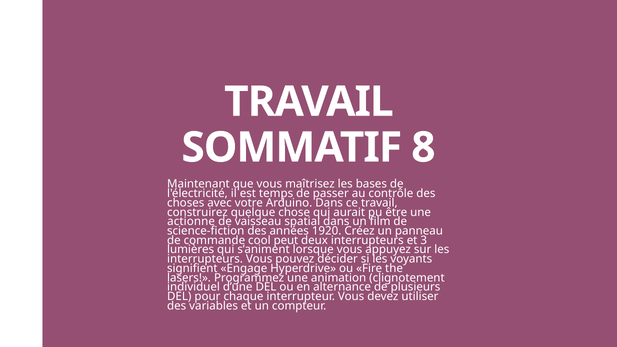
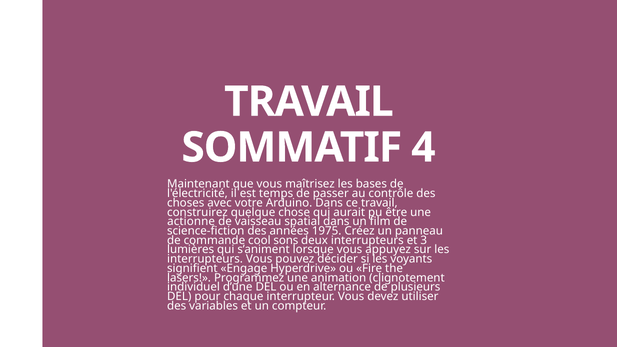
8: 8 -> 4 (423, 148)
1920: 1920 -> 1975 (327, 231)
peut: peut -> sons (286, 240)
